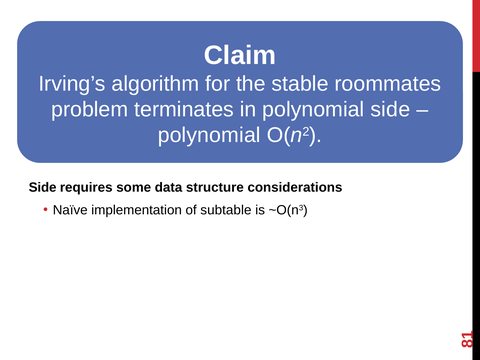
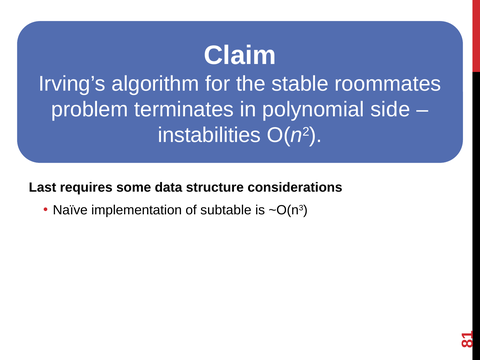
polynomial: polynomial -> instabilities (209, 135)
Side: Side -> Last (42, 187)
